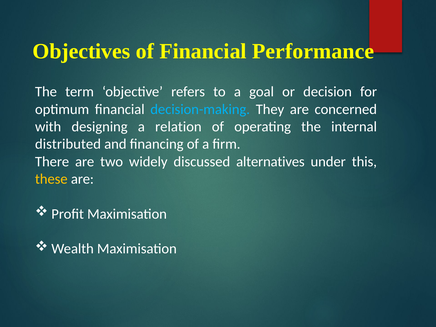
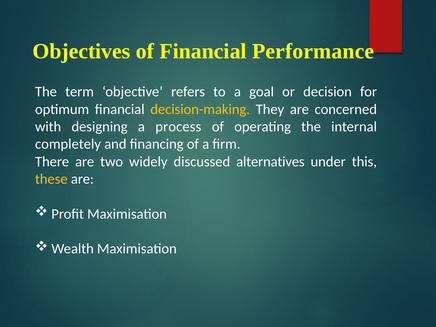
decision-making colour: light blue -> yellow (200, 109)
relation: relation -> process (178, 127)
distributed: distributed -> completely (68, 144)
